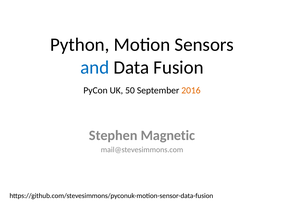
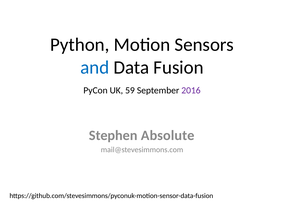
50: 50 -> 59 (130, 90)
2016 colour: orange -> purple (191, 90)
Magnetic: Magnetic -> Absolute (168, 135)
